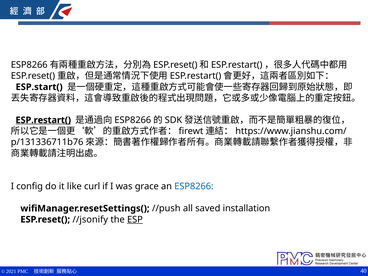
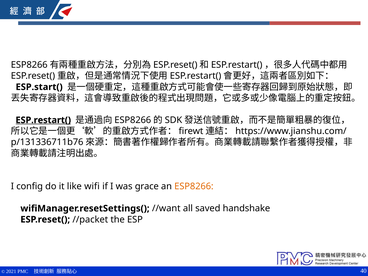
curl: curl -> wifi (92, 186)
ESP8266 colour: blue -> orange (194, 186)
//push: //push -> //want (166, 208)
installation: installation -> handshake (246, 208)
//jsonify: //jsonify -> //packet (90, 219)
ESP underline: present -> none (135, 219)
